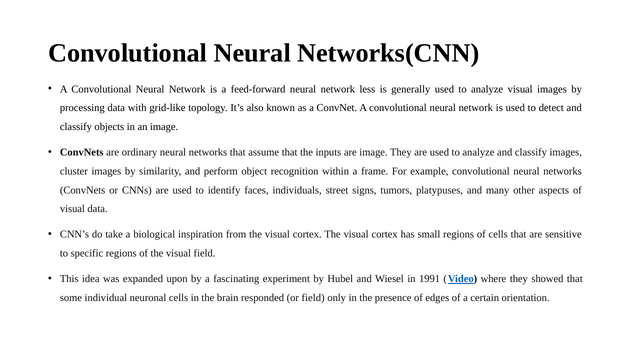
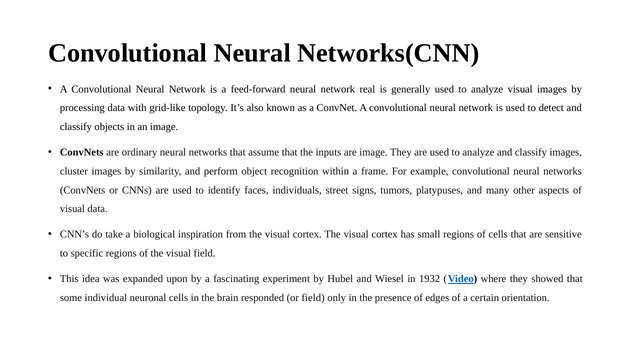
less: less -> real (367, 89)
1991: 1991 -> 1932 (430, 279)
